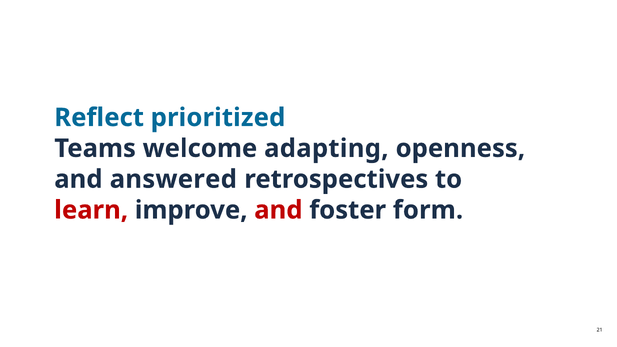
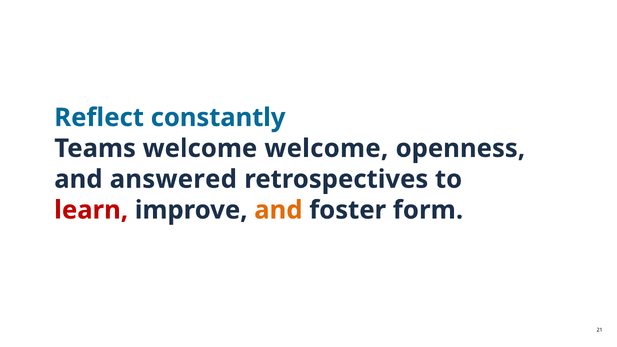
prioritized: prioritized -> constantly (218, 118)
welcome adapting: adapting -> welcome (326, 148)
and colour: red -> orange (278, 210)
